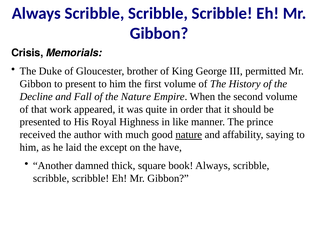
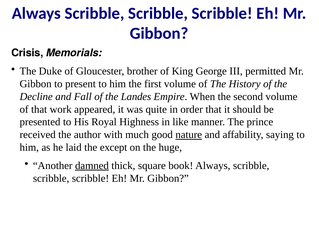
the Nature: Nature -> Landes (136, 97)
have: have -> huge (170, 148)
damned underline: none -> present (92, 166)
